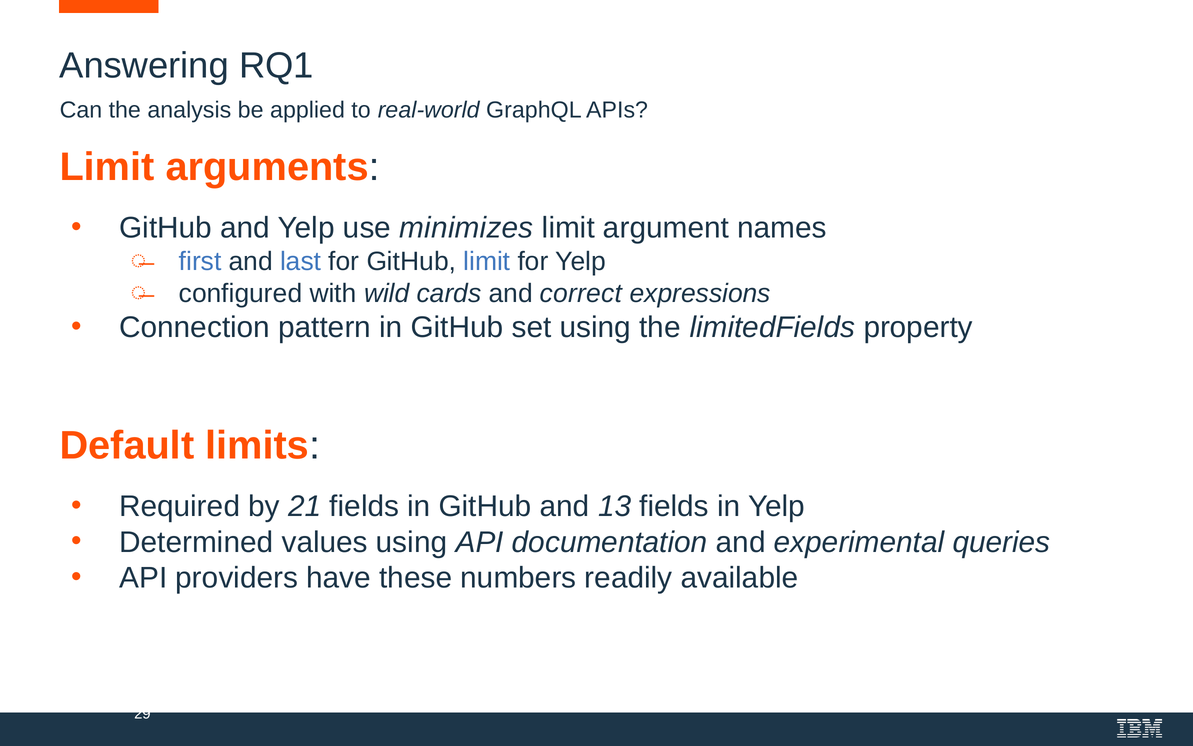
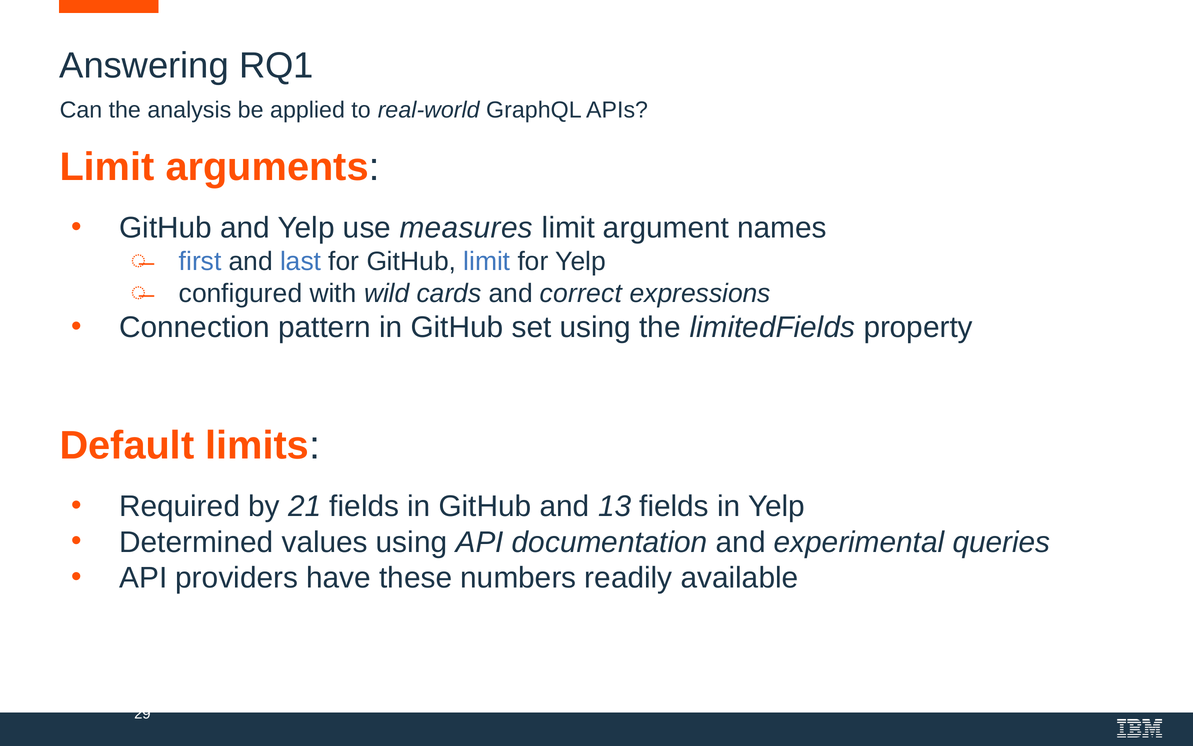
minimizes: minimizes -> measures (466, 228)
